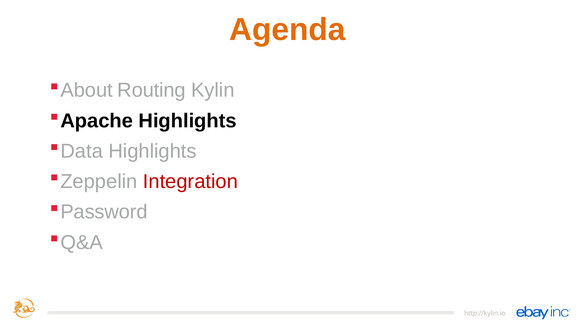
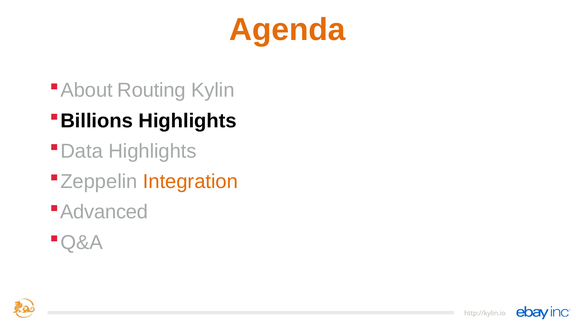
Apache: Apache -> Billions (97, 121)
Integration colour: red -> orange (190, 182)
Password: Password -> Advanced (104, 212)
